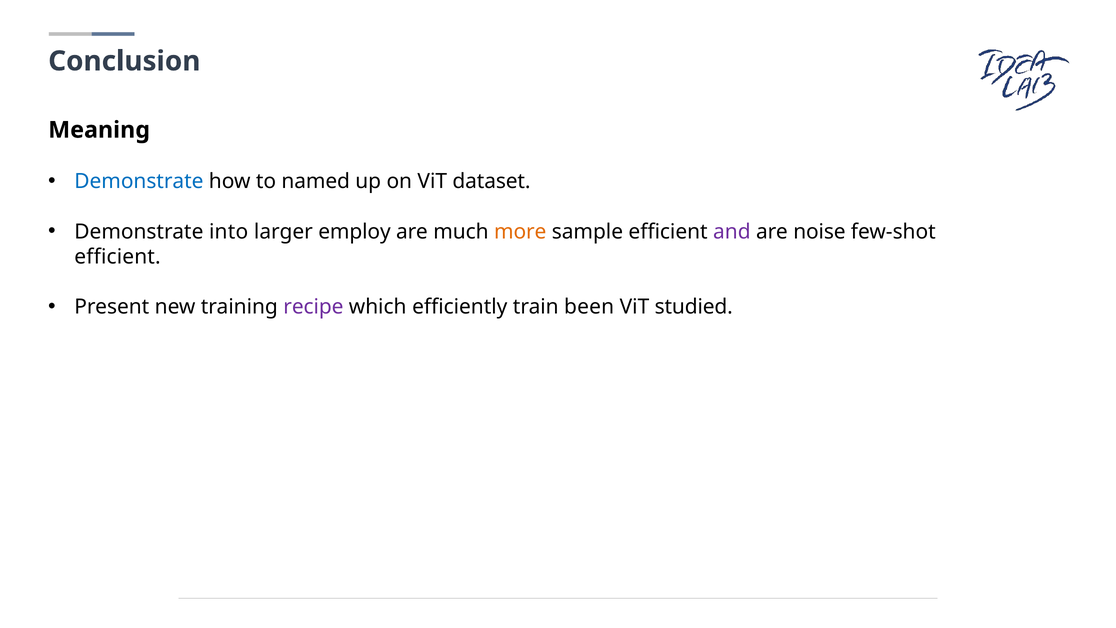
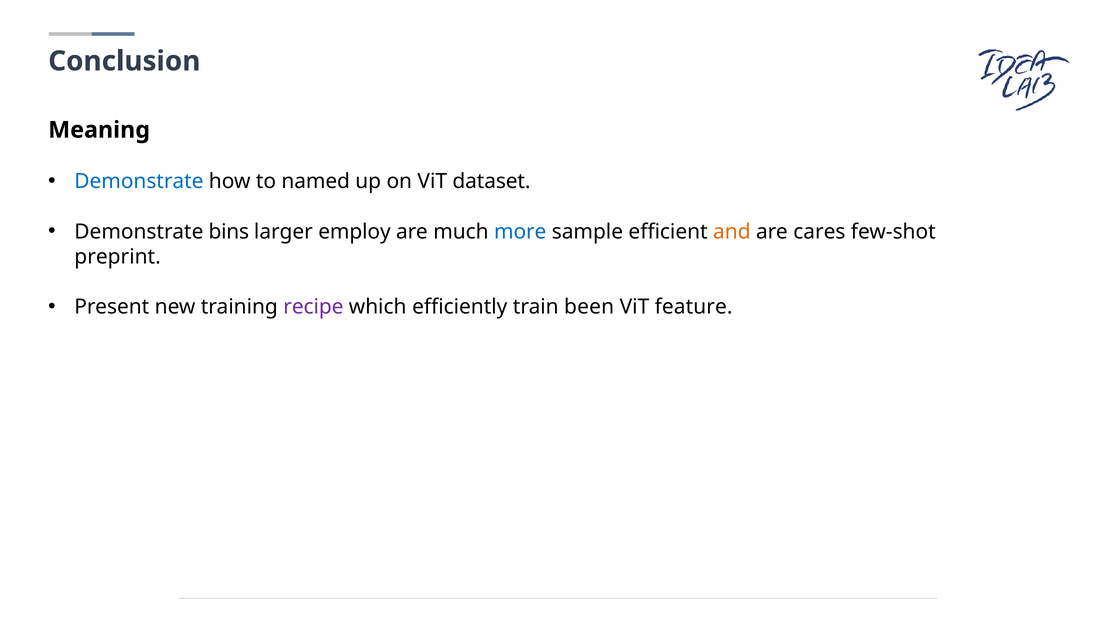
into: into -> bins (229, 232)
more colour: orange -> blue (520, 232)
and colour: purple -> orange (732, 232)
noise: noise -> cares (819, 232)
efficient: efficient -> preprint (118, 257)
studied: studied -> feature (694, 307)
